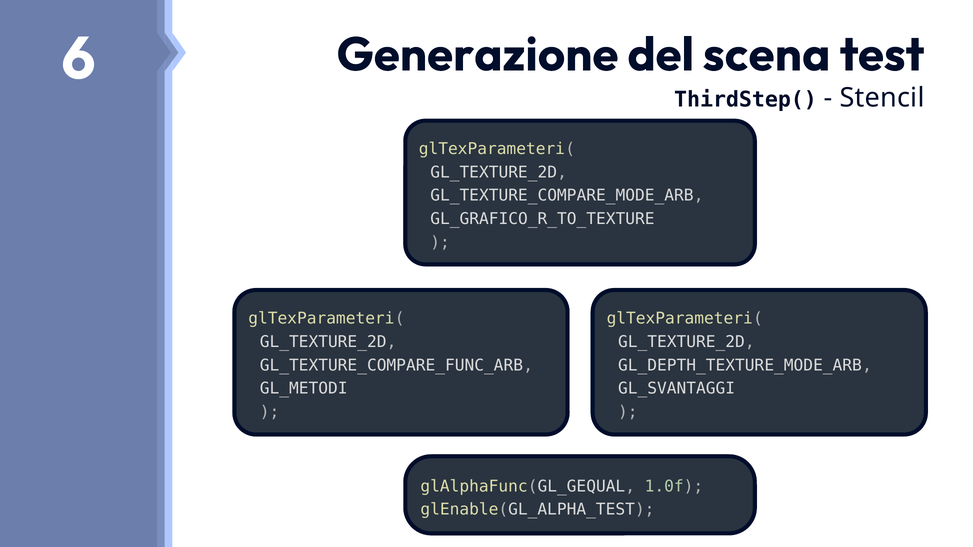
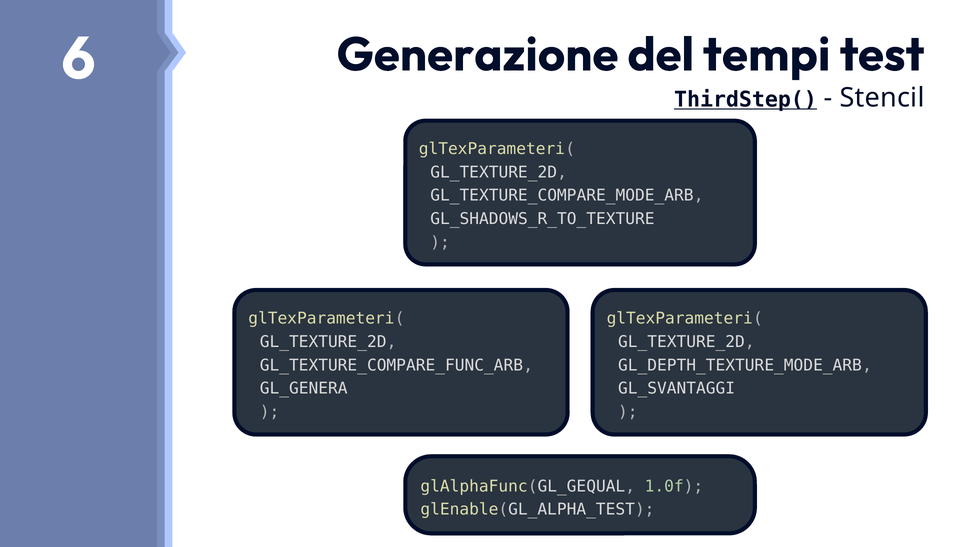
scena: scena -> tempi (767, 55)
ThirdStep( underline: none -> present (745, 100)
GL_GRAFICO_R_TO_TEXTURE: GL_GRAFICO_R_TO_TEXTURE -> GL_SHADOWS_R_TO_TEXTURE (542, 219)
GL_METODI: GL_METODI -> GL_GENERA (304, 389)
